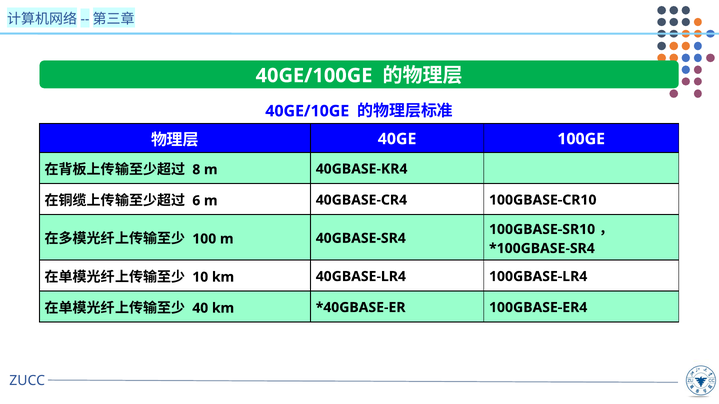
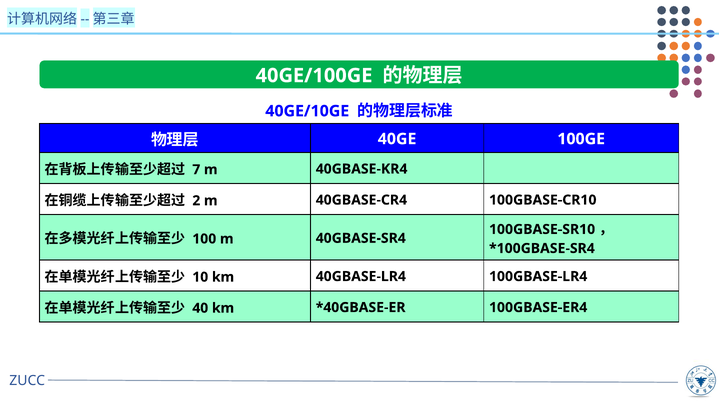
8: 8 -> 7 (196, 170)
6: 6 -> 2 (196, 201)
